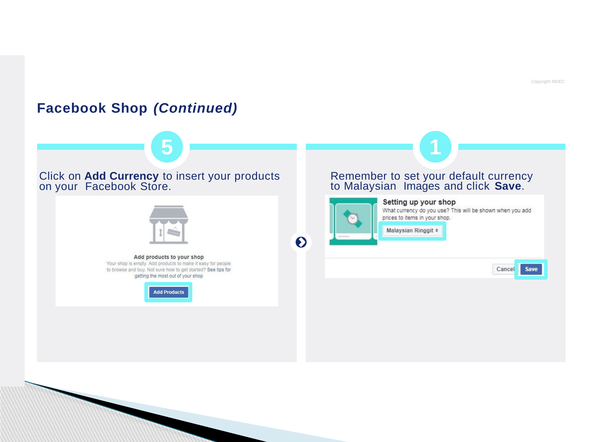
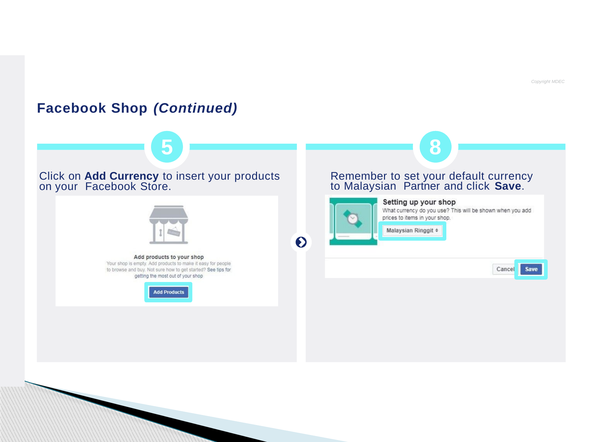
1: 1 -> 8 (436, 148)
Images: Images -> Partner (422, 186)
